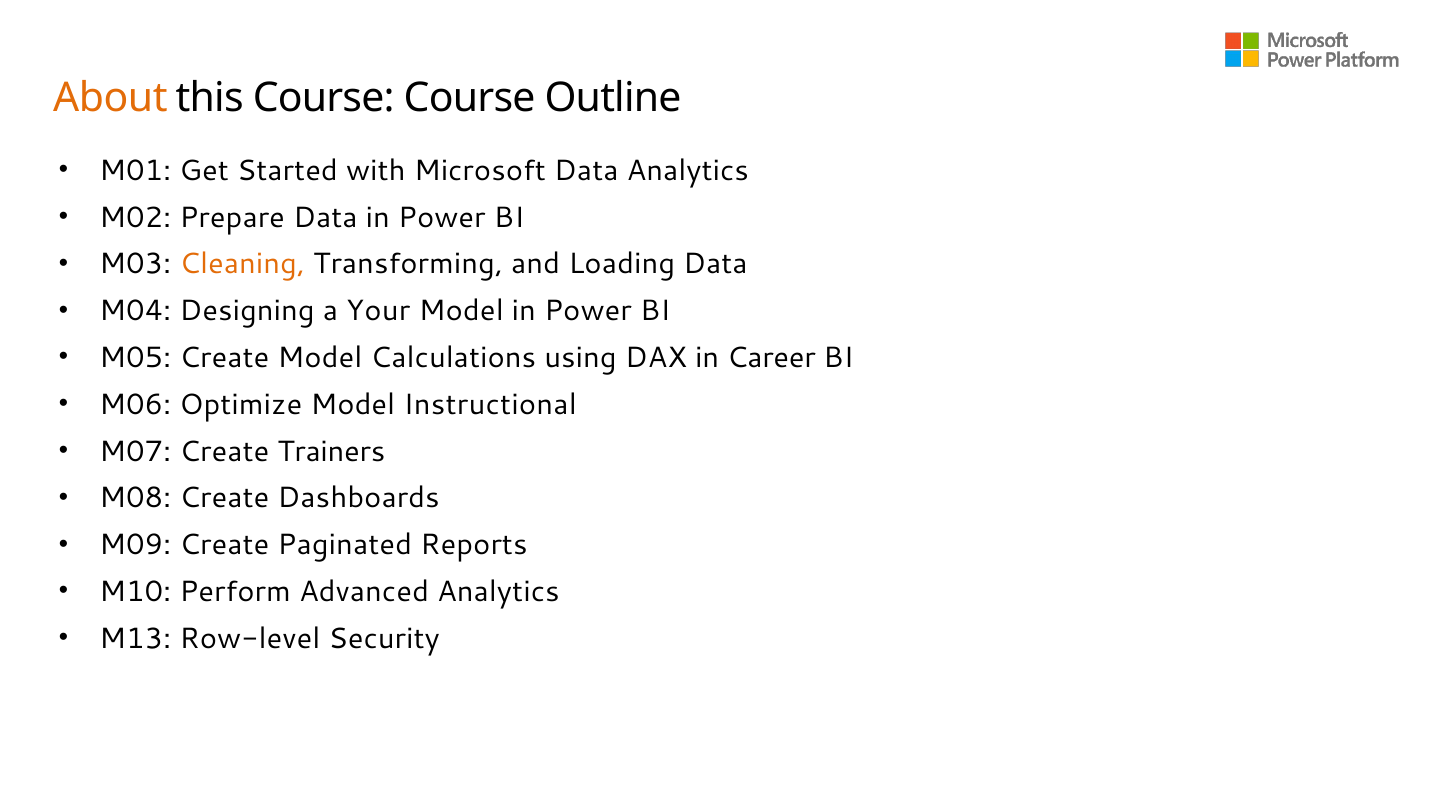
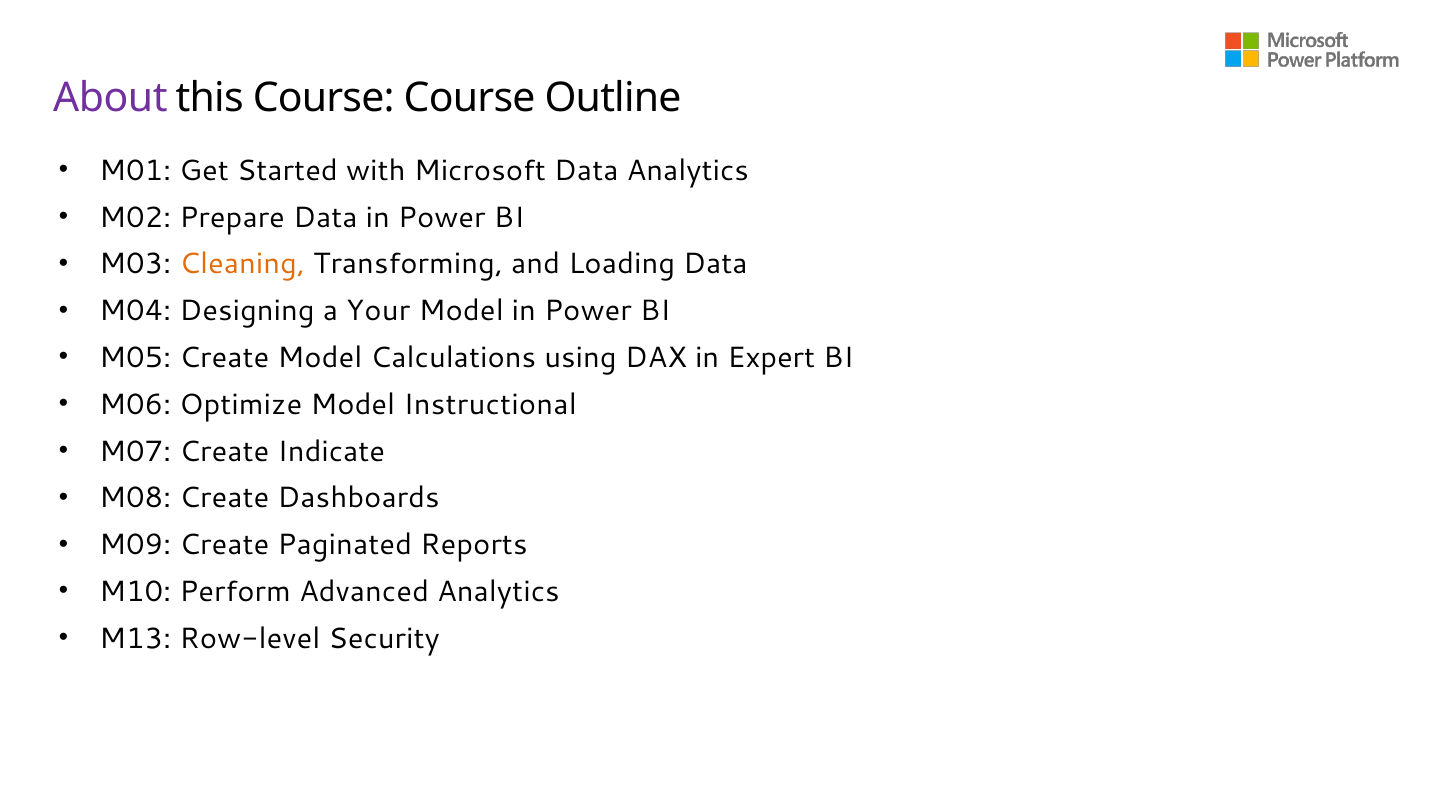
About colour: orange -> purple (110, 98)
Career: Career -> Expert (771, 358)
Trainers: Trainers -> Indicate (331, 452)
